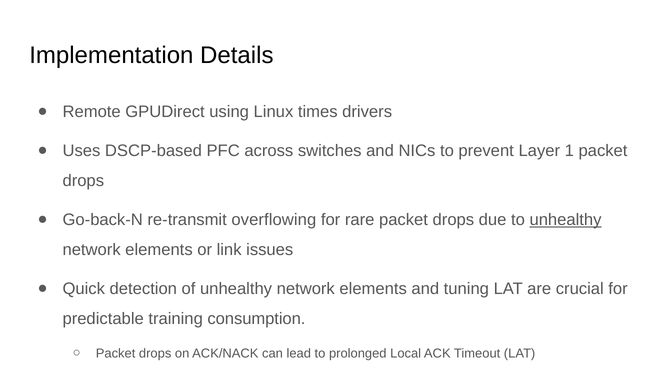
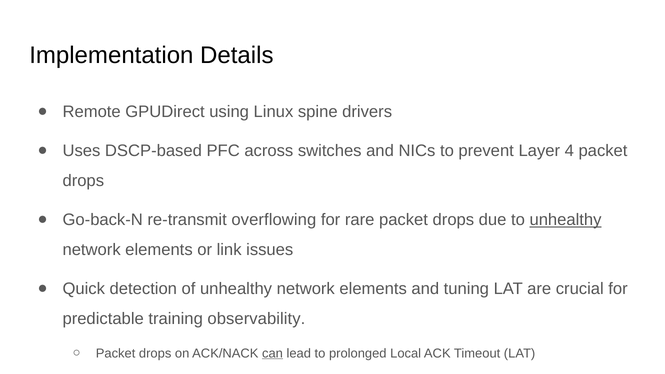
times: times -> spine (318, 112)
1: 1 -> 4 (569, 151)
consumption: consumption -> observability (256, 319)
can underline: none -> present (272, 353)
